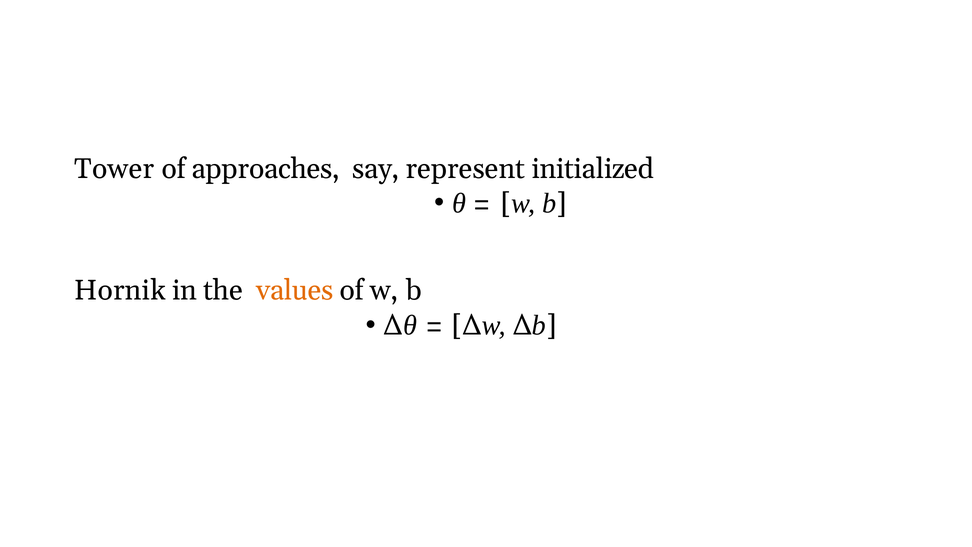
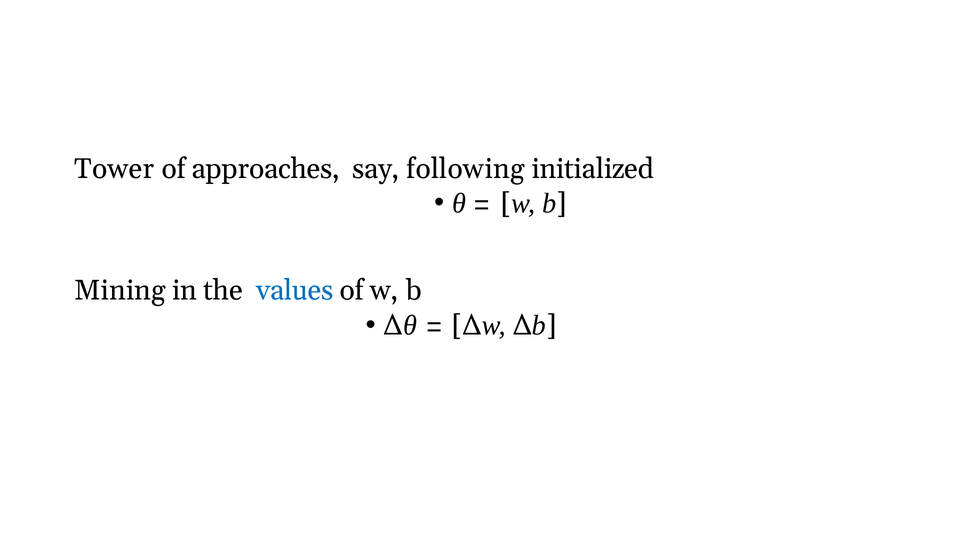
represent: represent -> following (465, 169)
Hornik: Hornik -> Mining (120, 290)
values colour: orange -> blue (295, 290)
